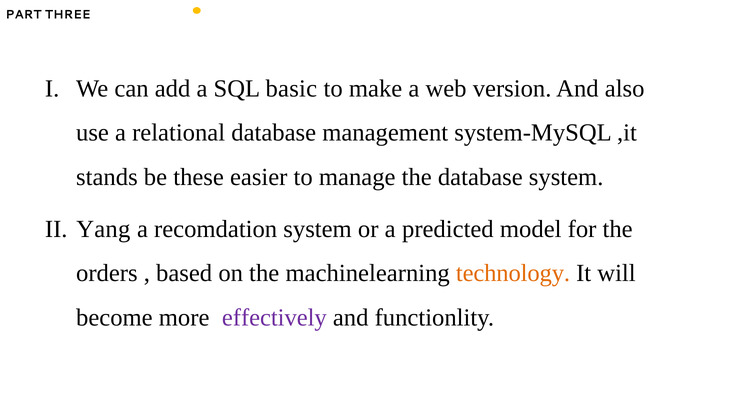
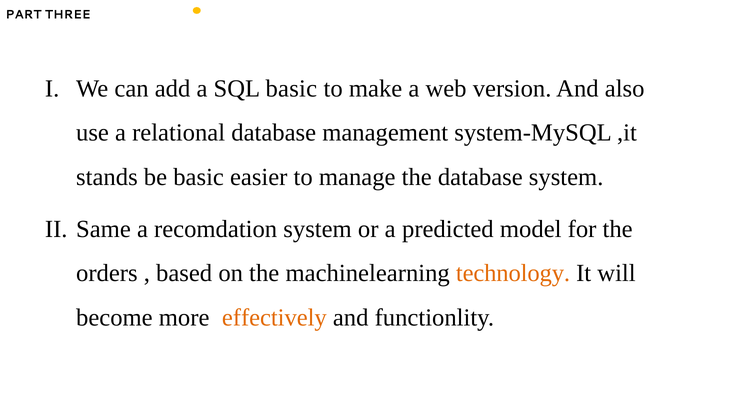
be these: these -> basic (199, 177)
Yang: Yang -> Same (103, 229)
effectively colour: purple -> orange (274, 318)
